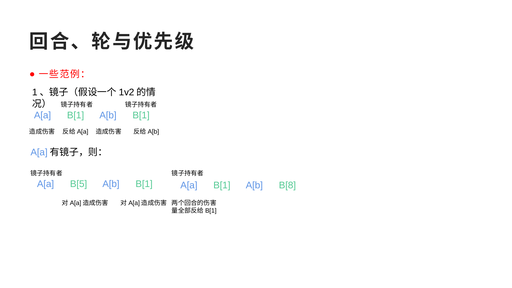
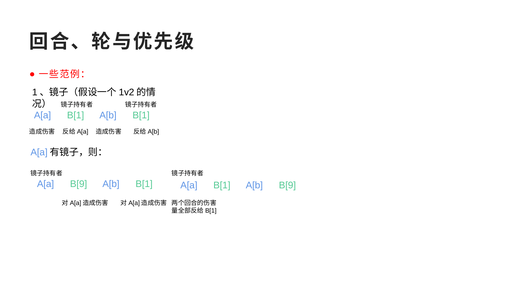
A[a B[5: B[5 -> B[9 (79, 184)
A[b B[8: B[8 -> B[9 (287, 185)
